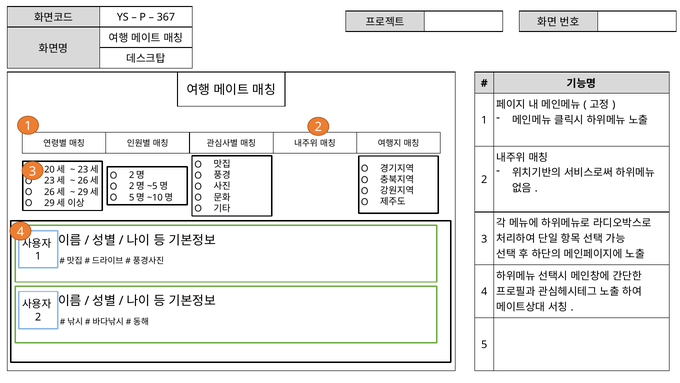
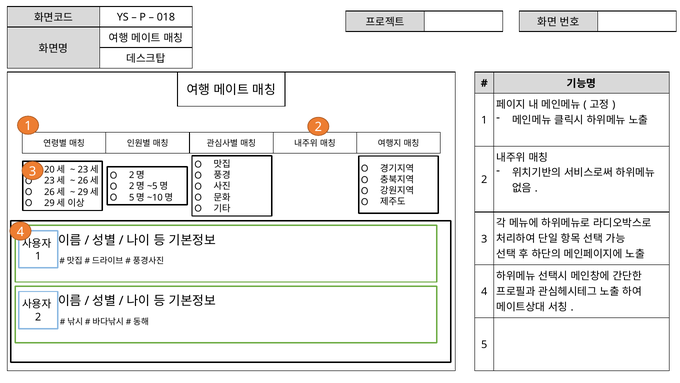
367: 367 -> 018 (166, 17)
